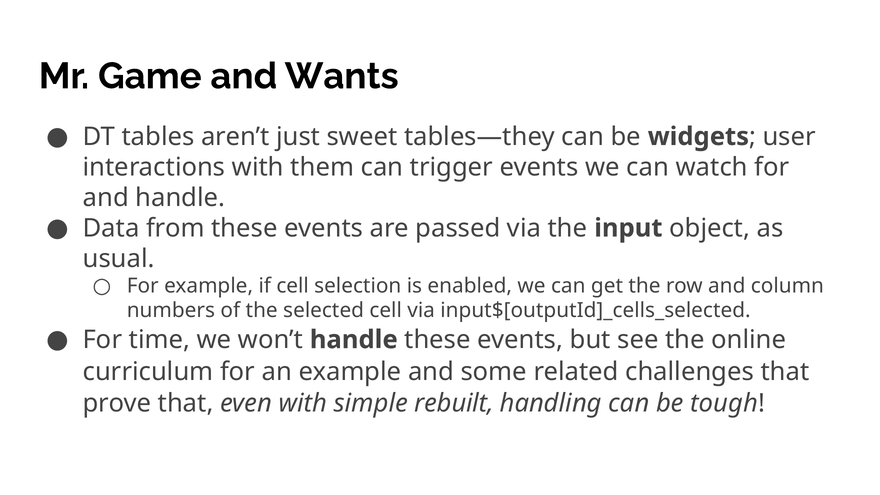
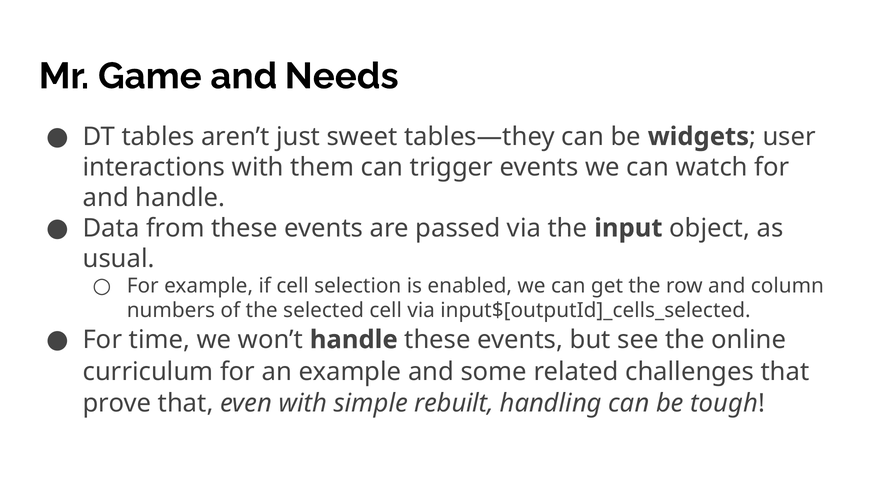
Wants: Wants -> Needs (342, 76)
